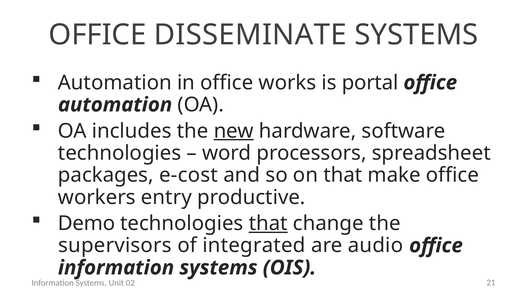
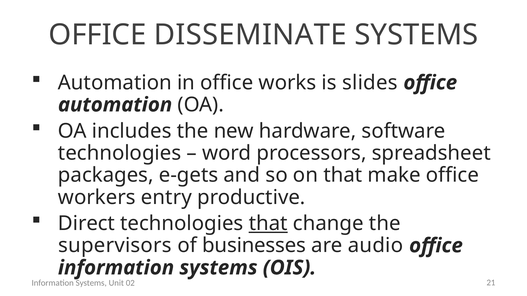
portal: portal -> slides (370, 83)
new underline: present -> none (234, 131)
e-cost: e-cost -> e-gets (189, 175)
Demo: Demo -> Direct (86, 224)
integrated: integrated -> businesses (254, 246)
